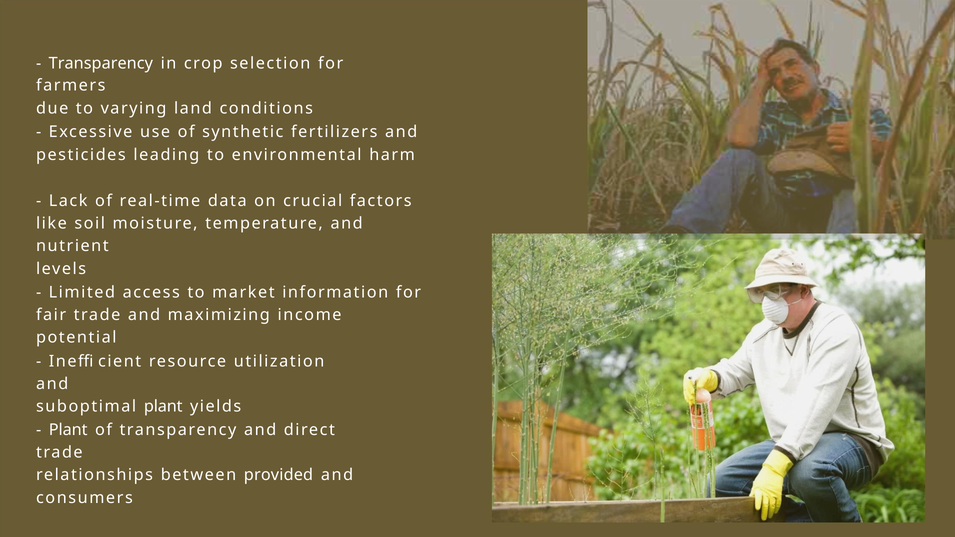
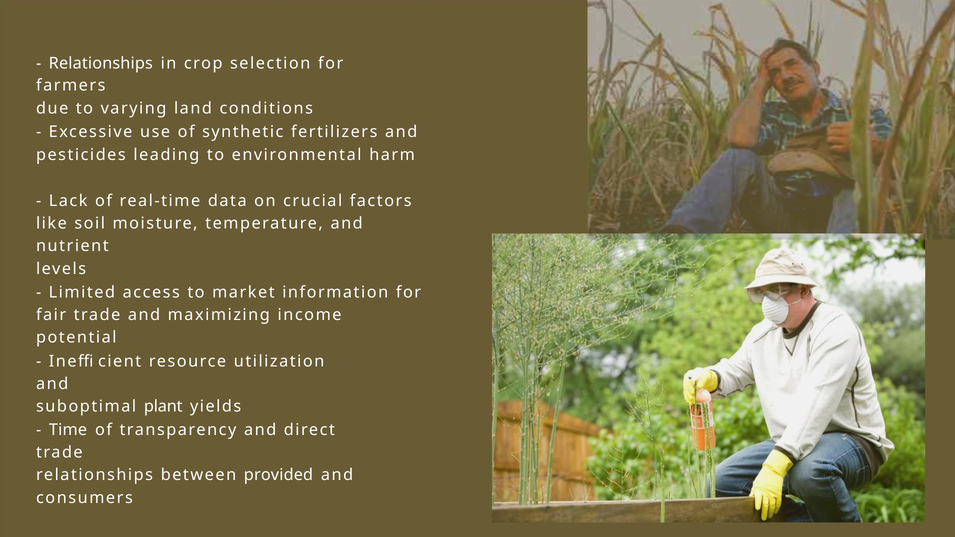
Transparency: Transparency -> Relationships (101, 63)
Plant: Plant -> Time (68, 430)
